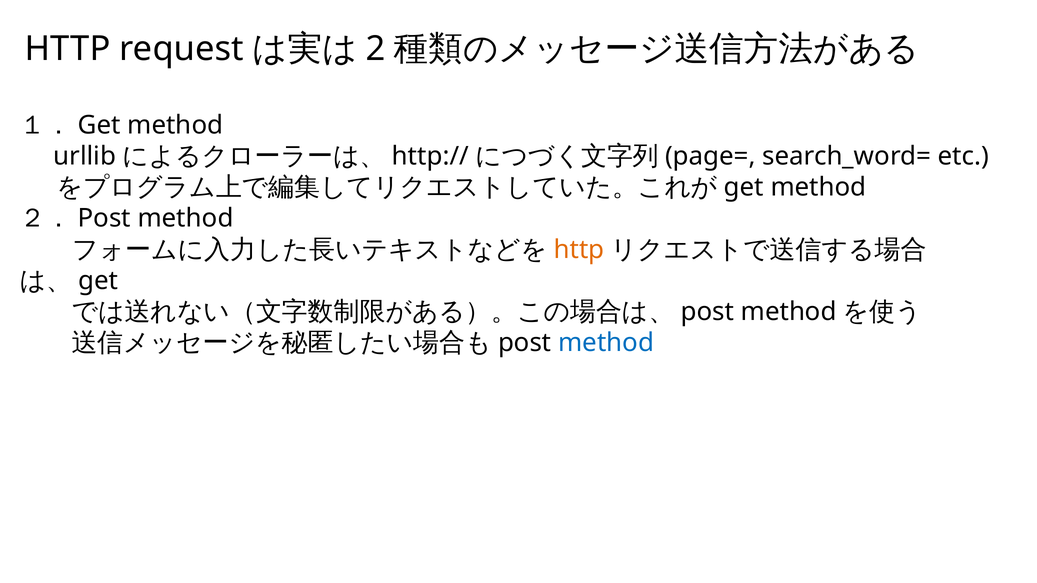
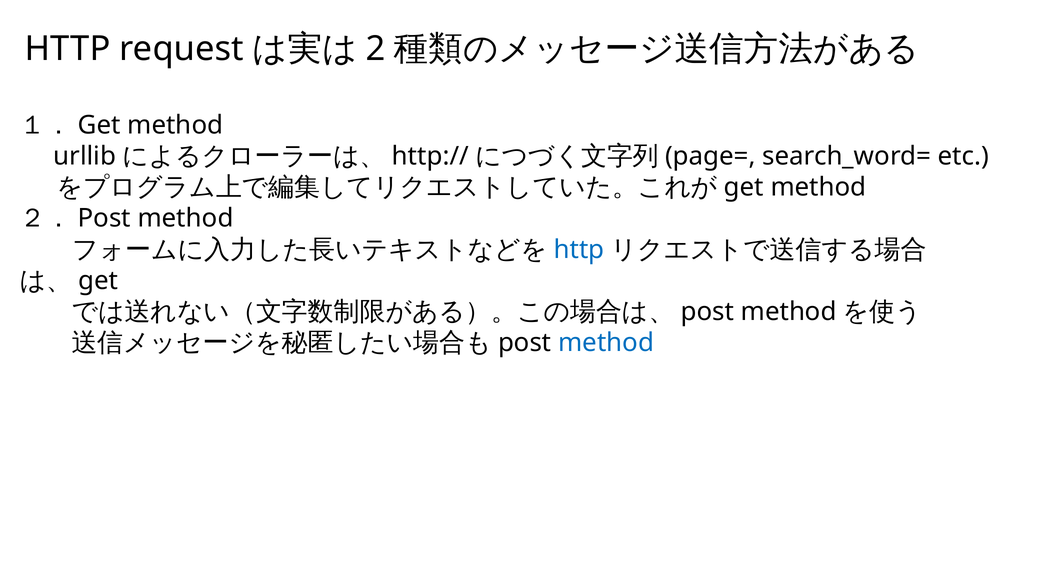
http colour: orange -> blue (579, 250)
